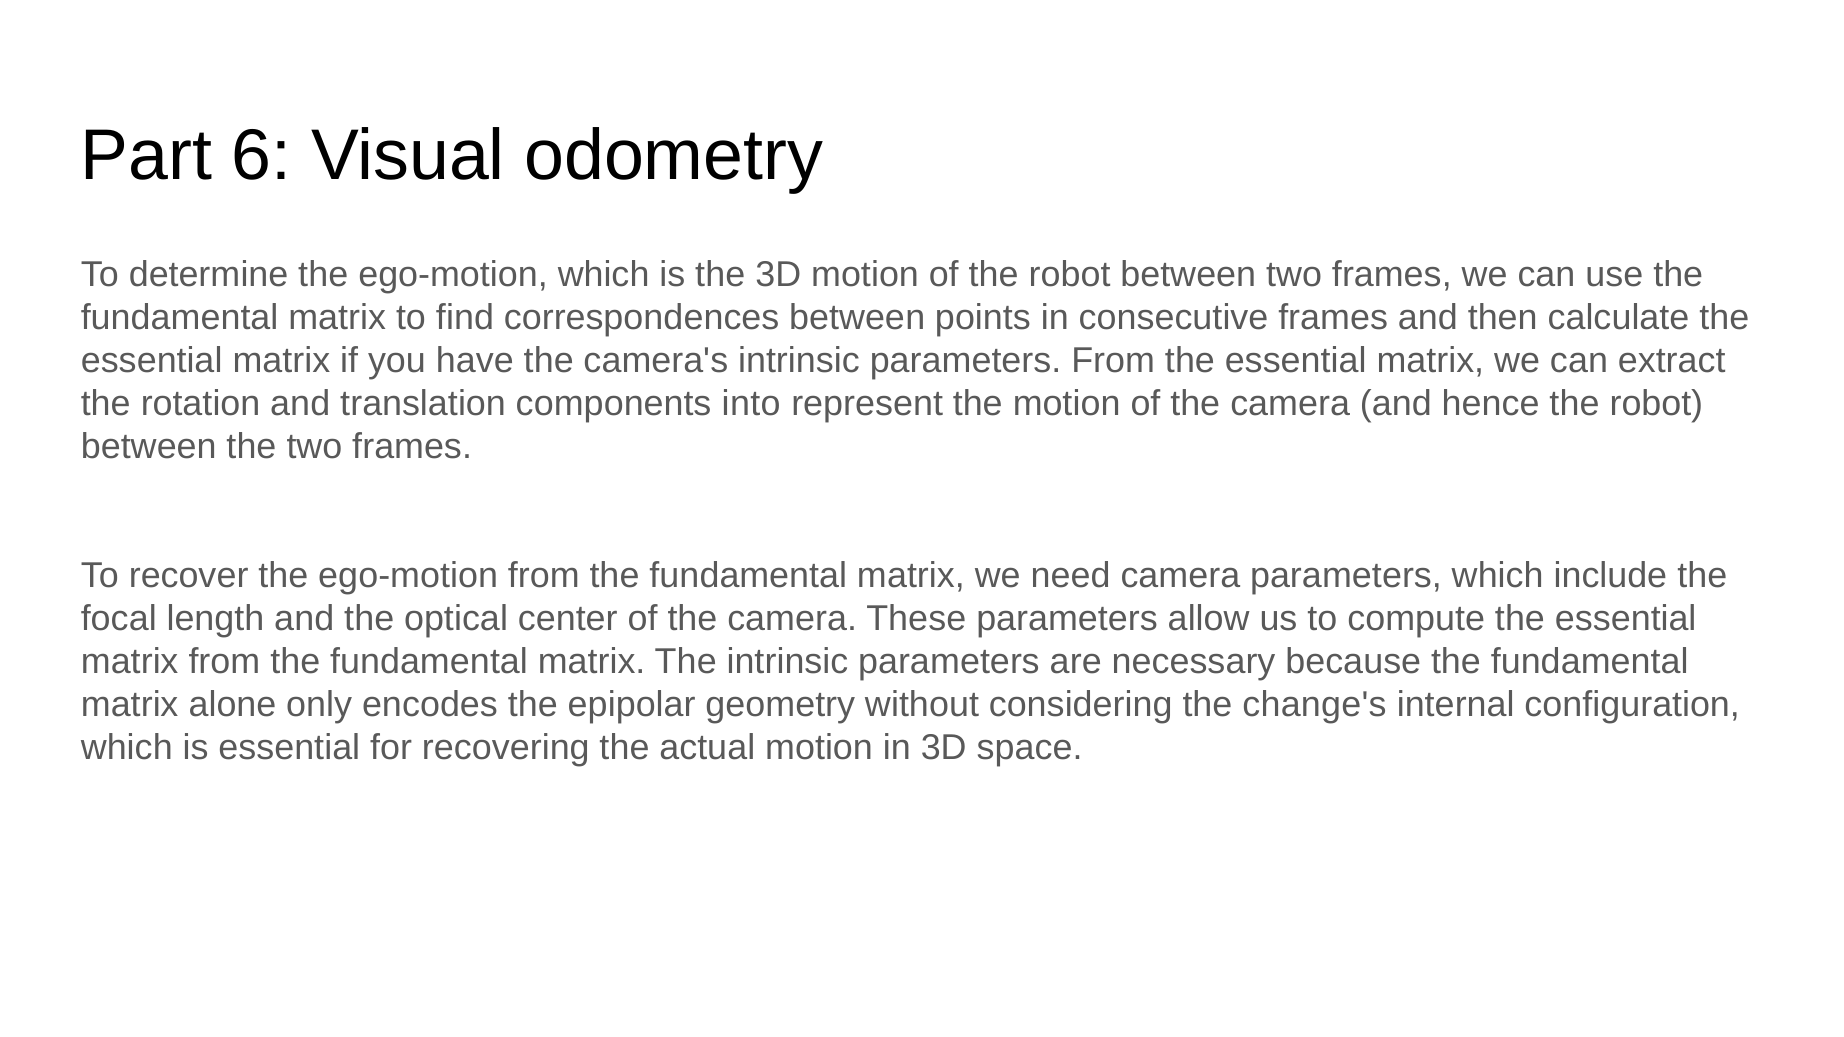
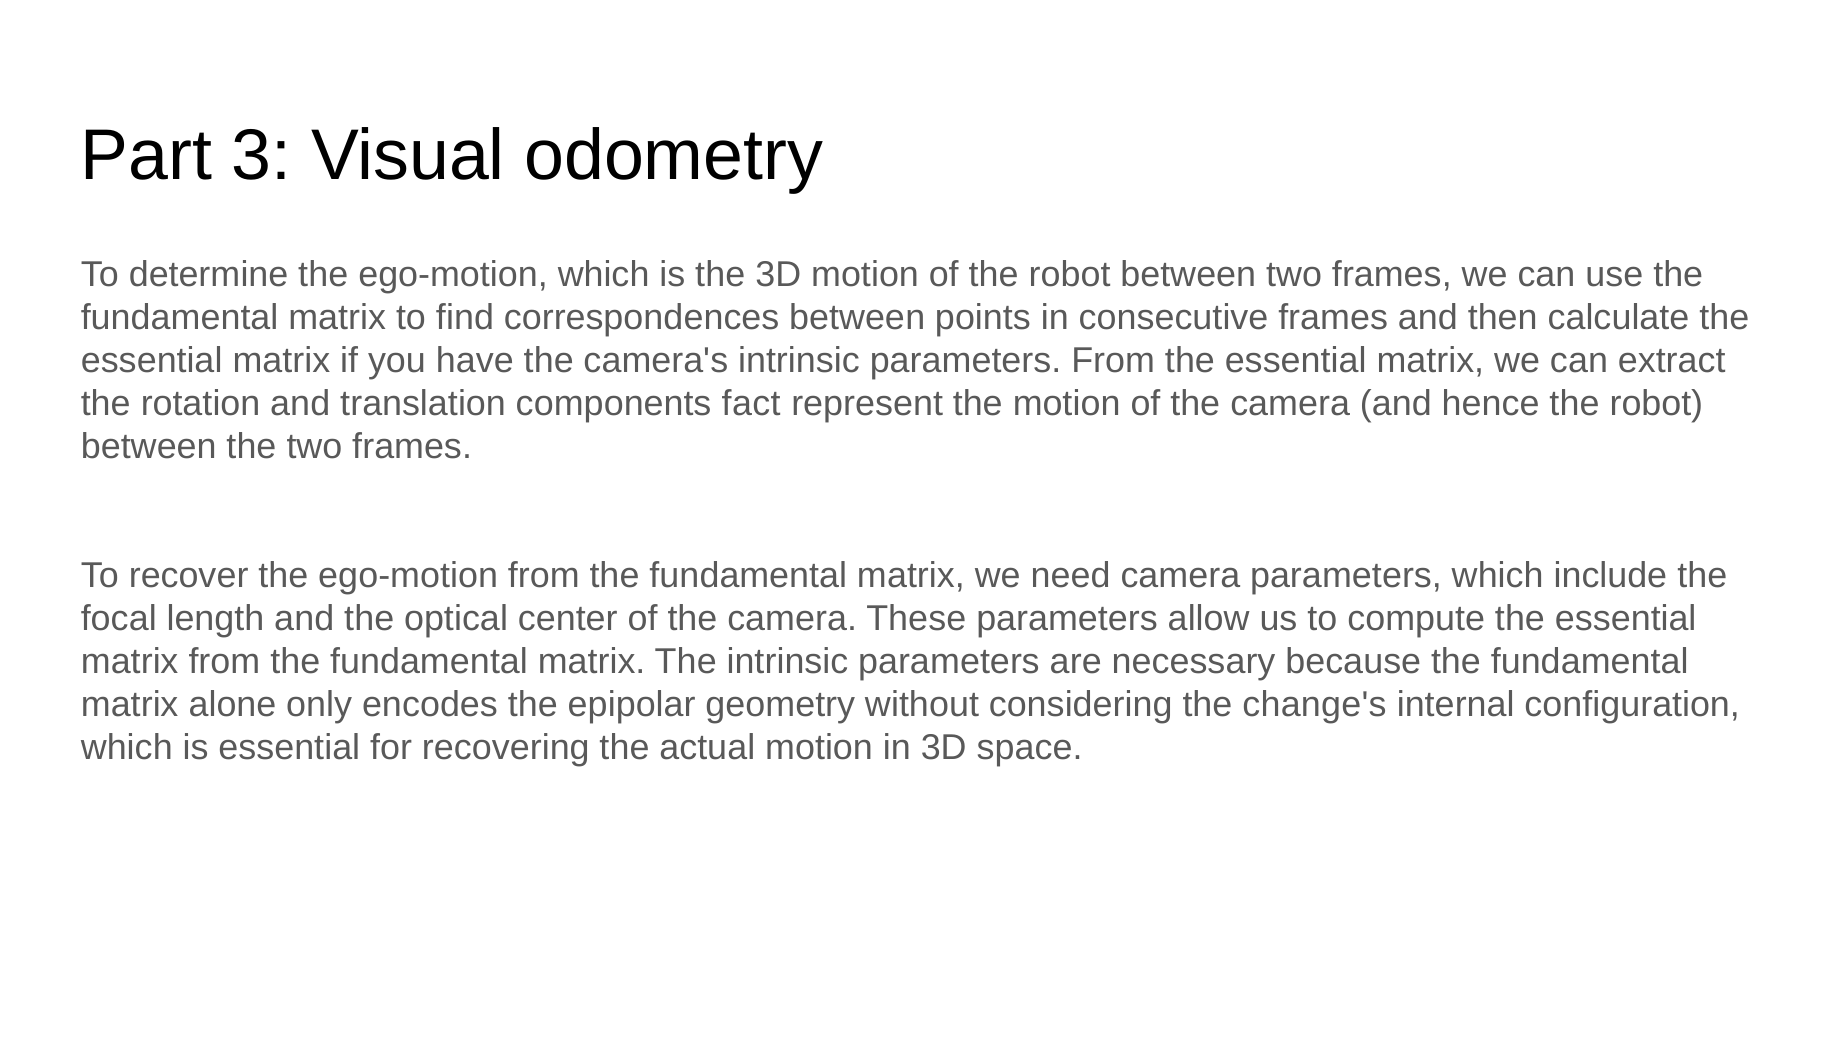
6: 6 -> 3 (262, 156)
into: into -> fact (751, 404)
